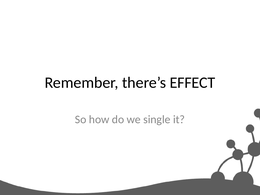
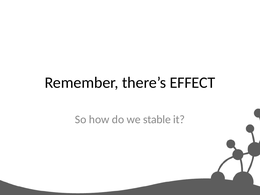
single: single -> stable (157, 120)
